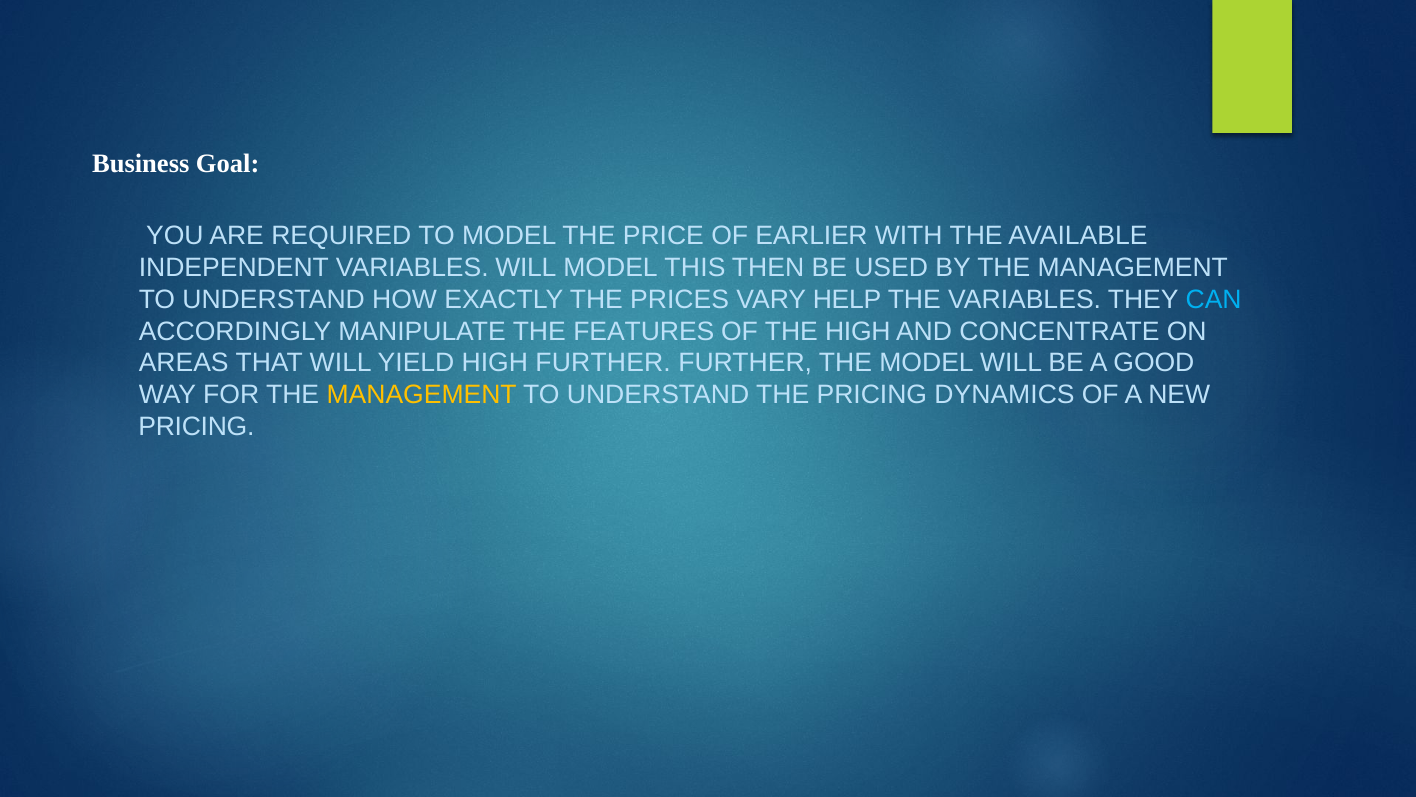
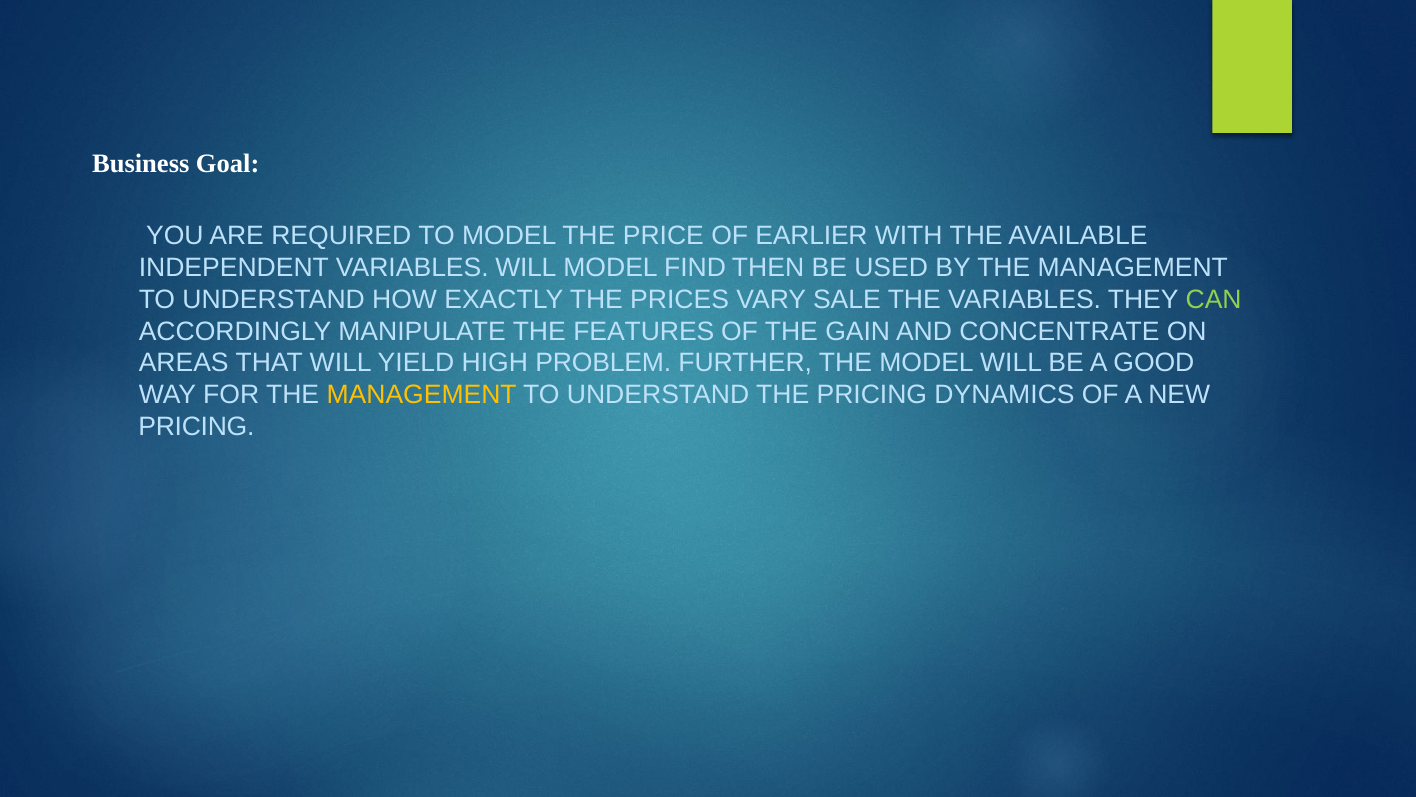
THIS: THIS -> FIND (695, 267)
HELP: HELP -> SALE (847, 299)
CAN colour: light blue -> light green (1214, 299)
THE HIGH: HIGH -> GAIN (858, 331)
HIGH FURTHER: FURTHER -> PROBLEM (603, 363)
